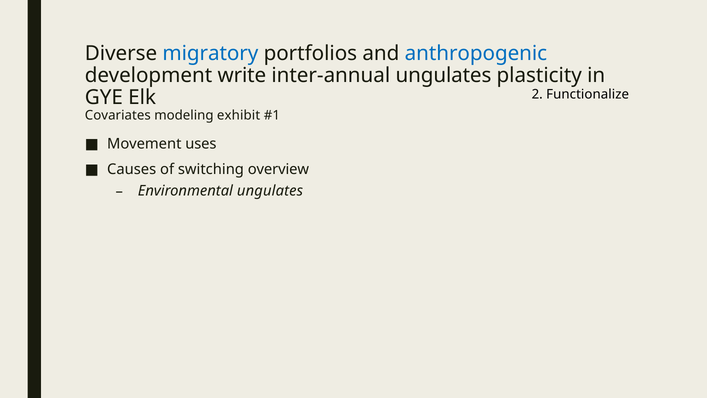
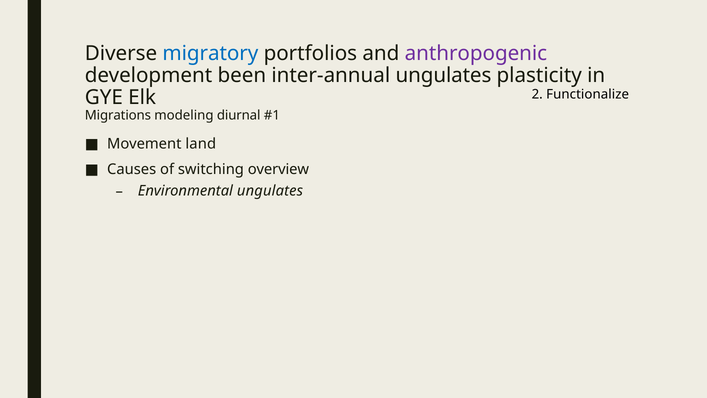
anthropogenic colour: blue -> purple (476, 53)
write: write -> been (242, 75)
Covariates: Covariates -> Migrations (118, 116)
exhibit: exhibit -> diurnal (239, 116)
uses: uses -> land (201, 144)
